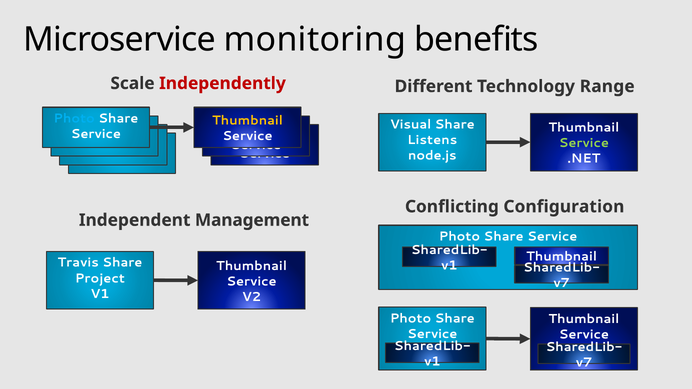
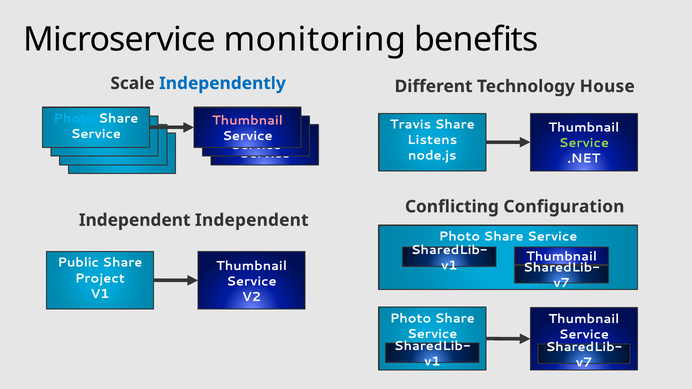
Independently colour: red -> blue (222, 83)
Range: Range -> House (607, 86)
Thumbnail colour: yellow -> pink (247, 121)
Visual: Visual -> Travis (411, 125)
Independent Management: Management -> Independent (252, 220)
Travis: Travis -> Public (78, 263)
